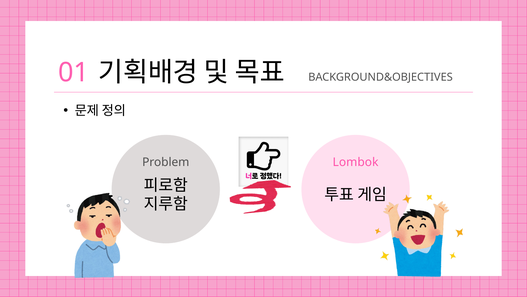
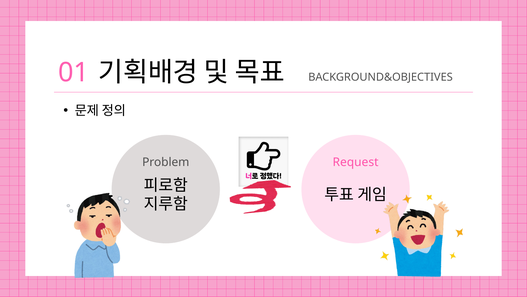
Lombok: Lombok -> Request (356, 162)
